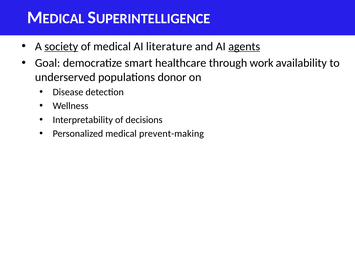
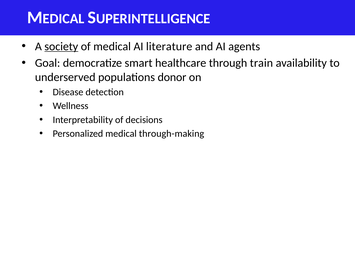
agents underline: present -> none (244, 46)
work: work -> train (261, 63)
prevent-making: prevent-making -> through-making (172, 133)
